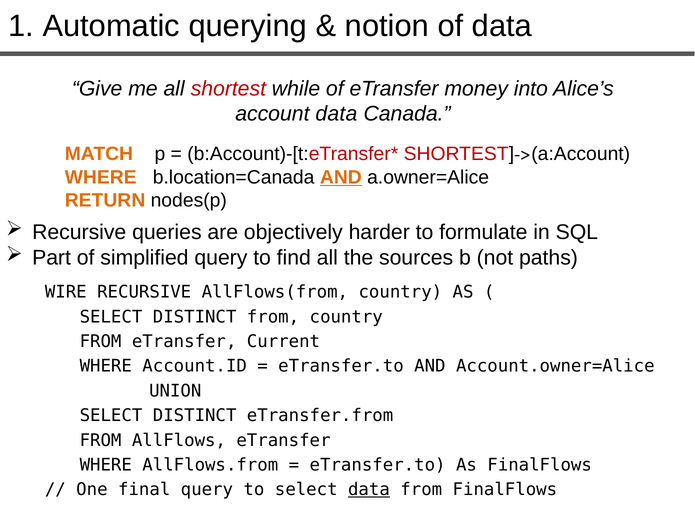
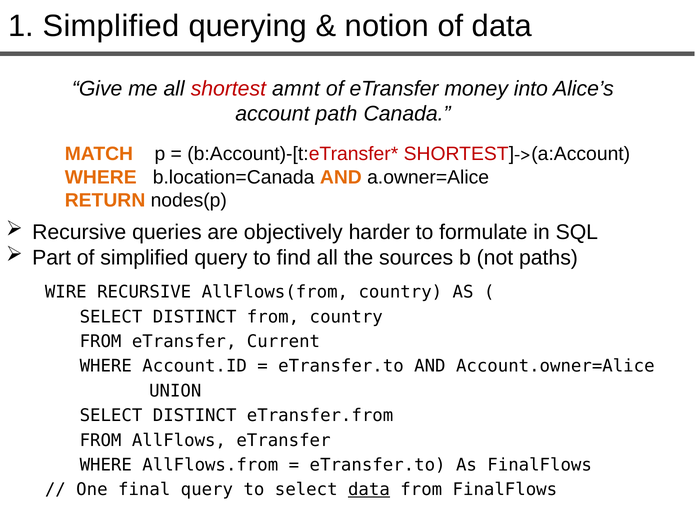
1 Automatic: Automatic -> Simplified (111, 26)
while: while -> amnt (296, 89)
account data: data -> path (336, 114)
AND underline: present -> none (341, 177)
